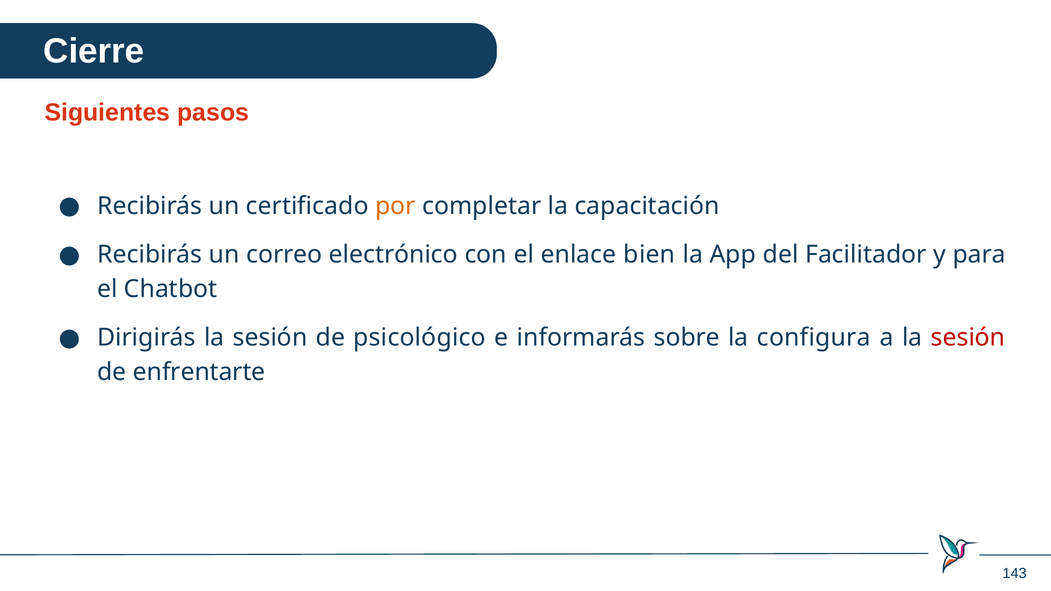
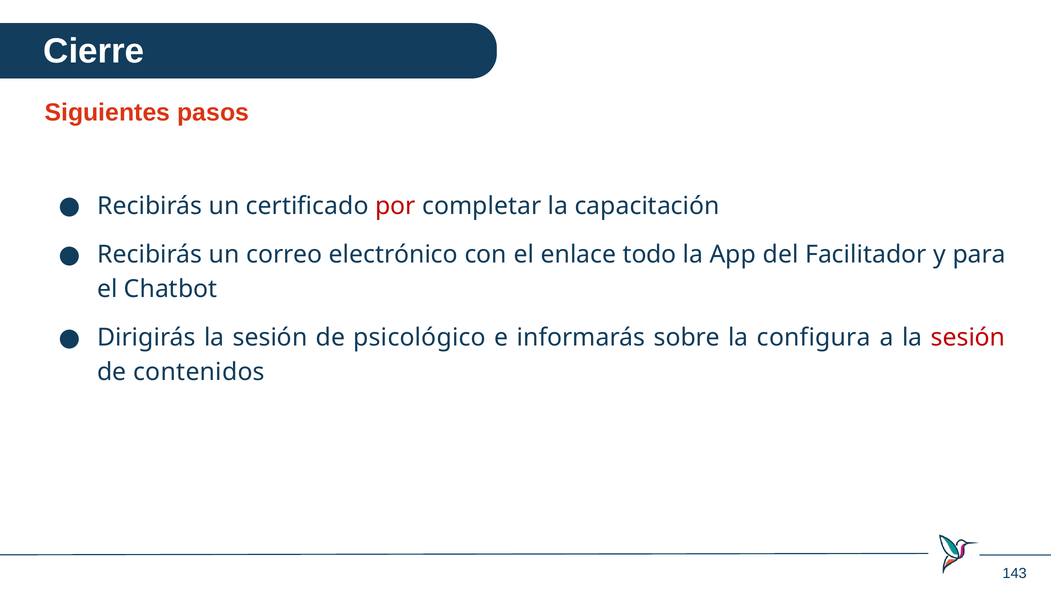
por colour: orange -> red (395, 206)
bien: bien -> todo (650, 255)
enfrentarte: enfrentarte -> contenidos (199, 372)
